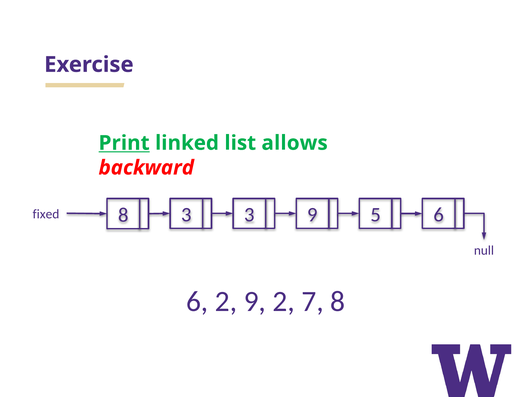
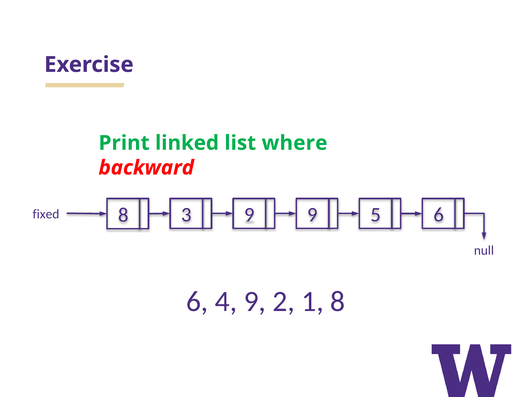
Print underline: present -> none (124, 143)
allows: allows -> where (295, 143)
3 3: 3 -> 9 (249, 215)
6 2: 2 -> 4 (226, 302)
7: 7 -> 1 (313, 302)
